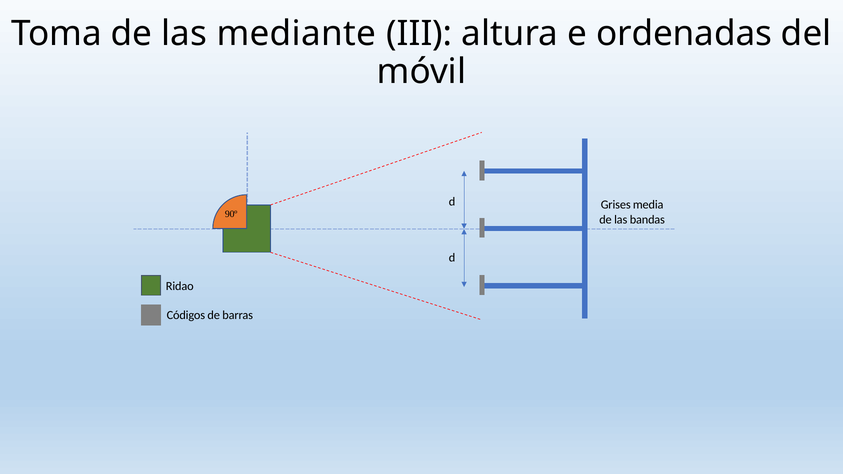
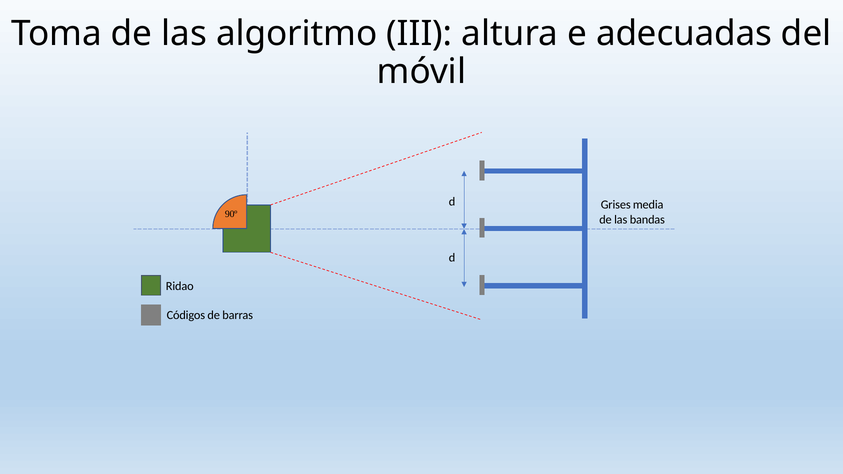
mediante: mediante -> algoritmo (297, 34)
ordenadas: ordenadas -> adecuadas (684, 34)
